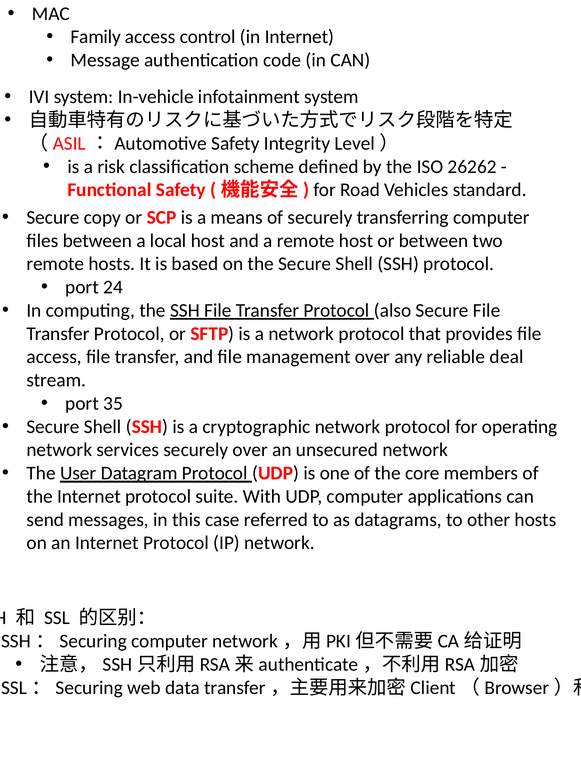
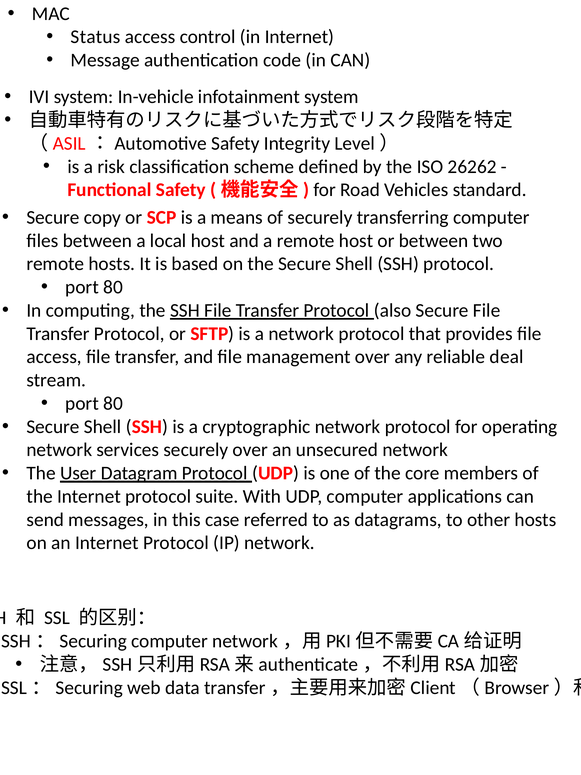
Family: Family -> Status (96, 37)
24: 24 -> 80 (113, 287)
35: 35 -> 80 (113, 403)
